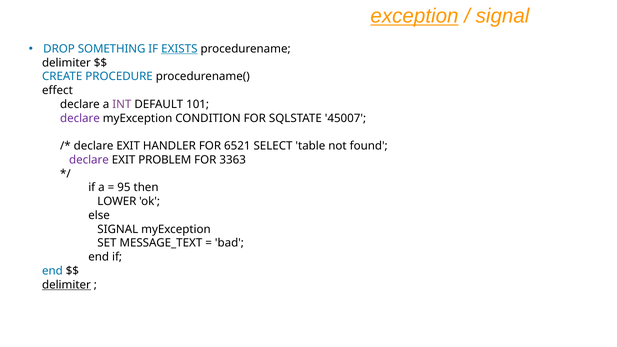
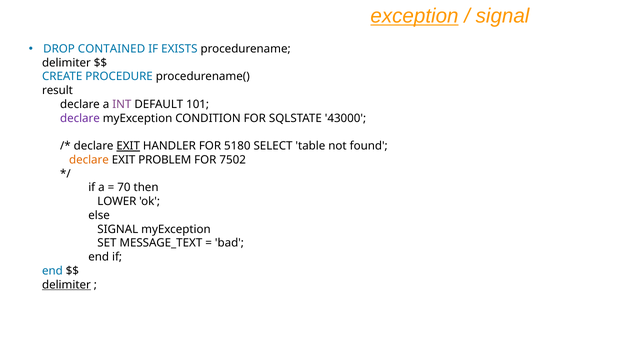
SOMETHING: SOMETHING -> CONTAINED (112, 49)
EXISTS underline: present -> none (179, 49)
effect: effect -> result (57, 90)
45007: 45007 -> 43000 (345, 118)
EXIT underline: none -> present (128, 146)
6521: 6521 -> 5180 (237, 146)
declare colour: purple -> orange (89, 160)
3363: 3363 -> 7502 (233, 160)
95: 95 -> 70 (124, 188)
